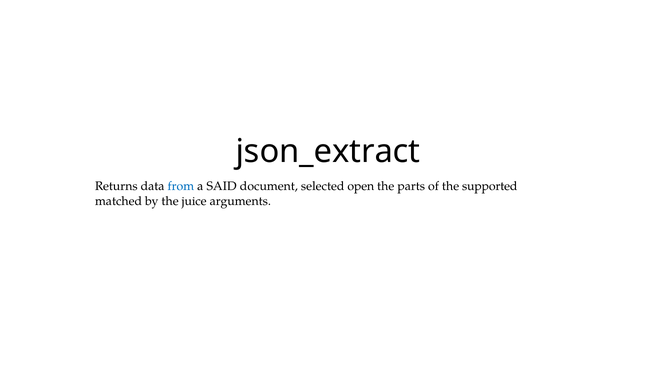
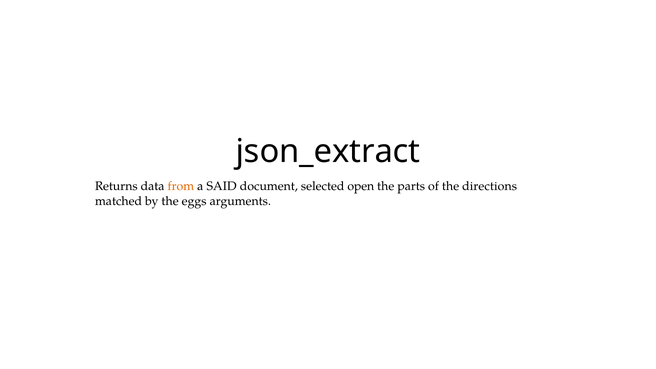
from colour: blue -> orange (181, 186)
supported: supported -> directions (490, 186)
juice: juice -> eggs (194, 201)
